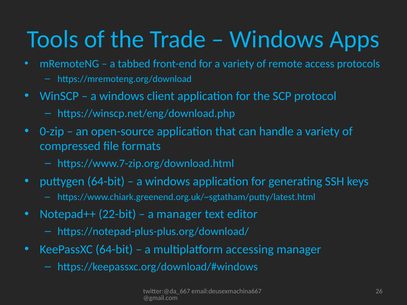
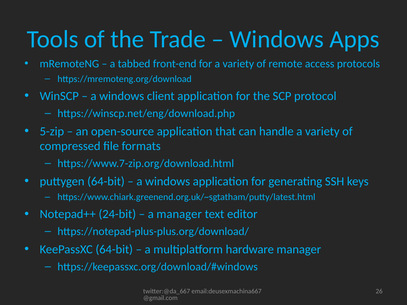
0-zip: 0-zip -> 5-zip (52, 131)
22-bit: 22-bit -> 24-bit (117, 214)
accessing: accessing -> hardware (250, 250)
